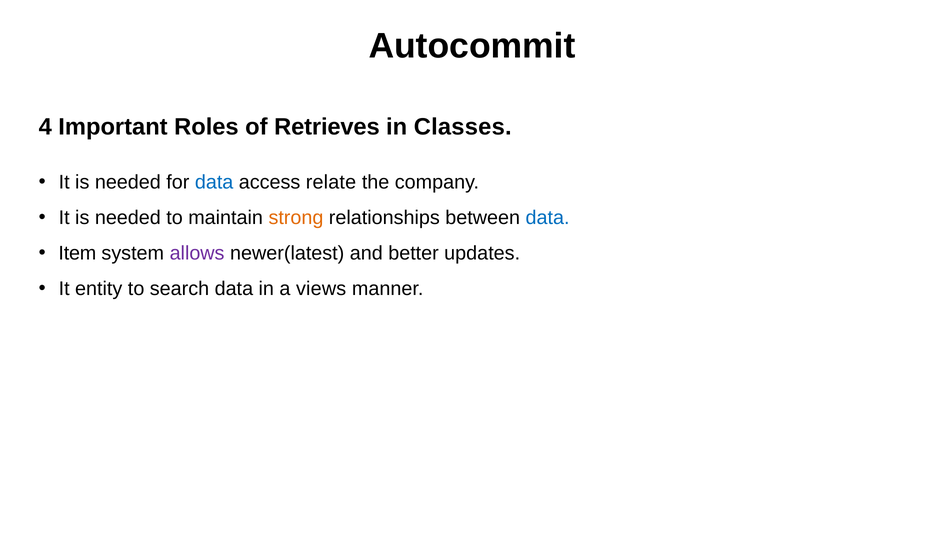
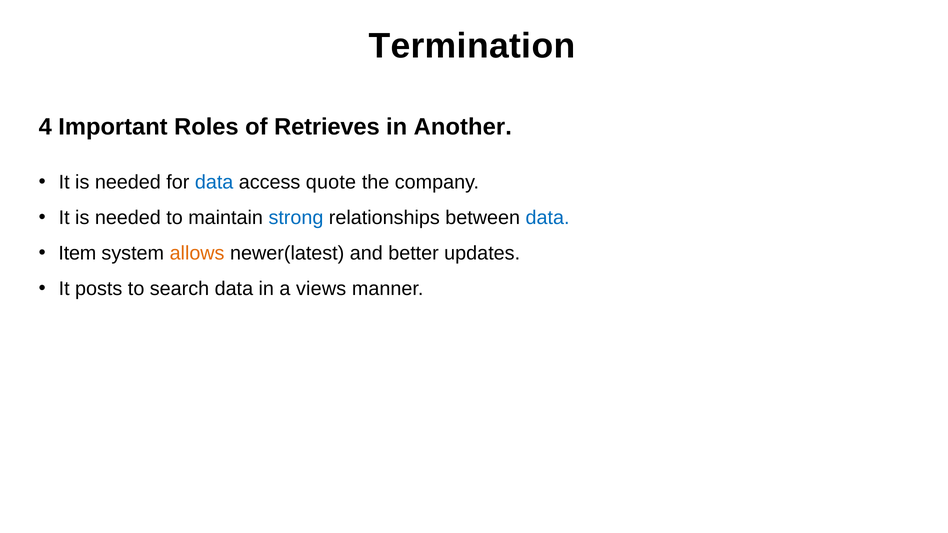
Autocommit: Autocommit -> Termination (472, 46)
Classes: Classes -> Another (463, 127)
relate: relate -> quote (331, 182)
strong colour: orange -> blue (296, 218)
allows colour: purple -> orange (197, 253)
entity: entity -> posts (99, 289)
